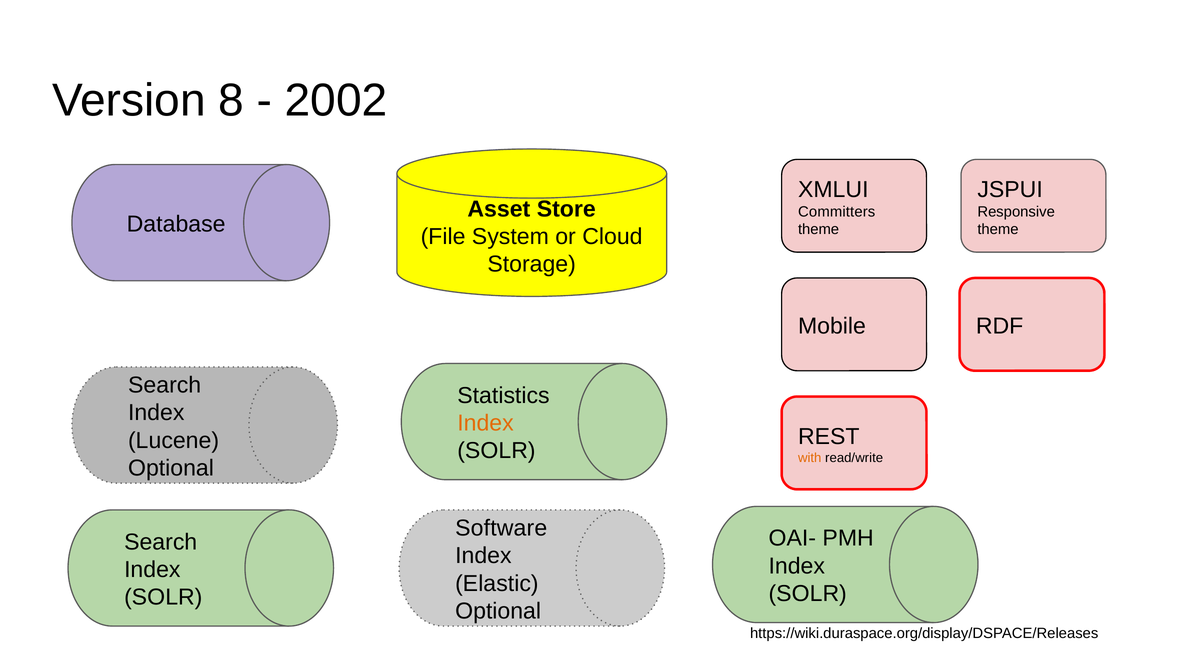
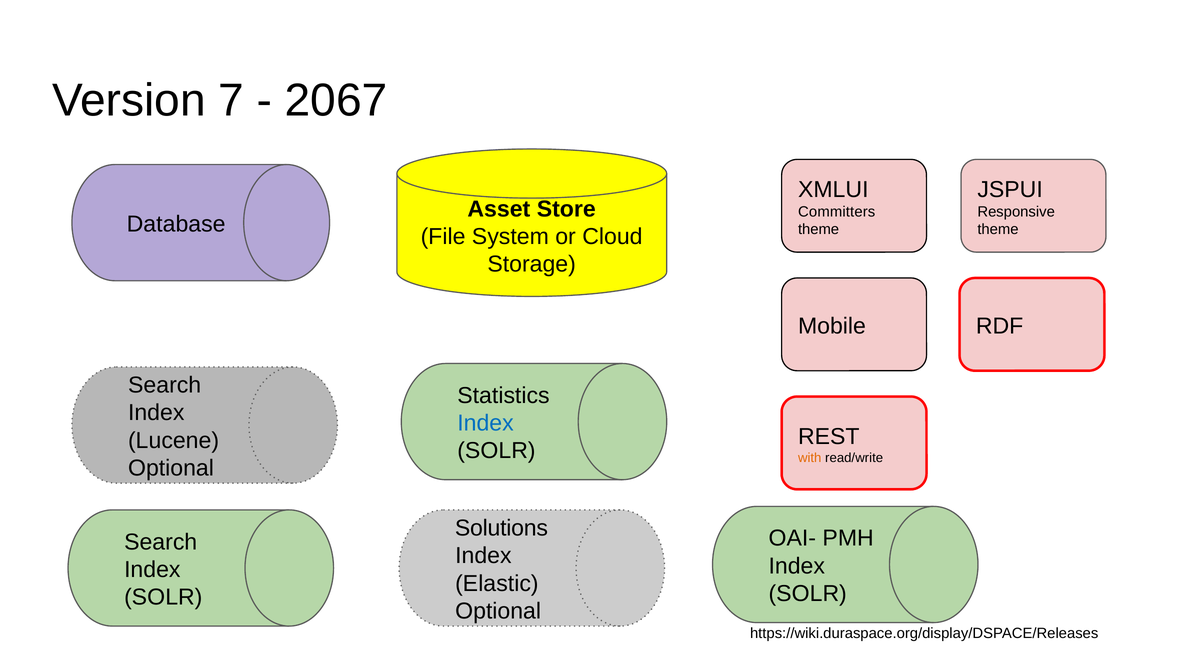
8: 8 -> 7 (231, 100)
2002: 2002 -> 2067 (336, 100)
Index colour: orange -> blue (486, 423)
Software: Software -> Solutions (501, 528)
